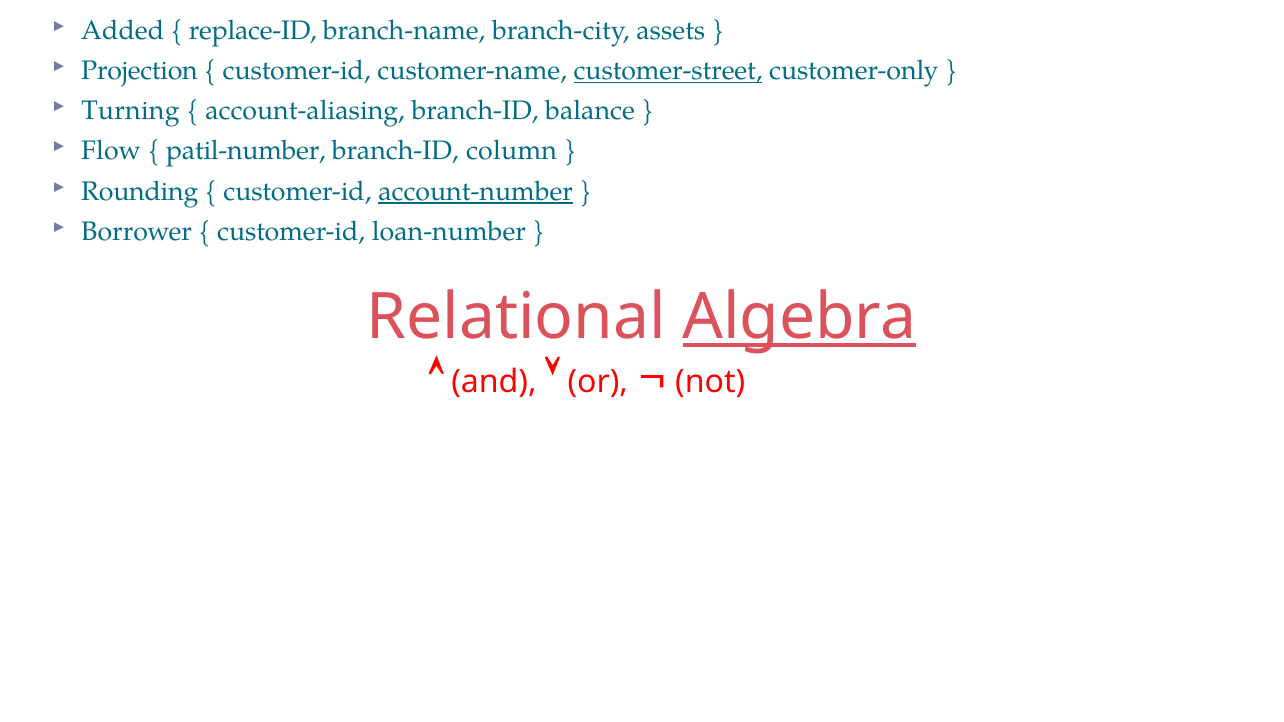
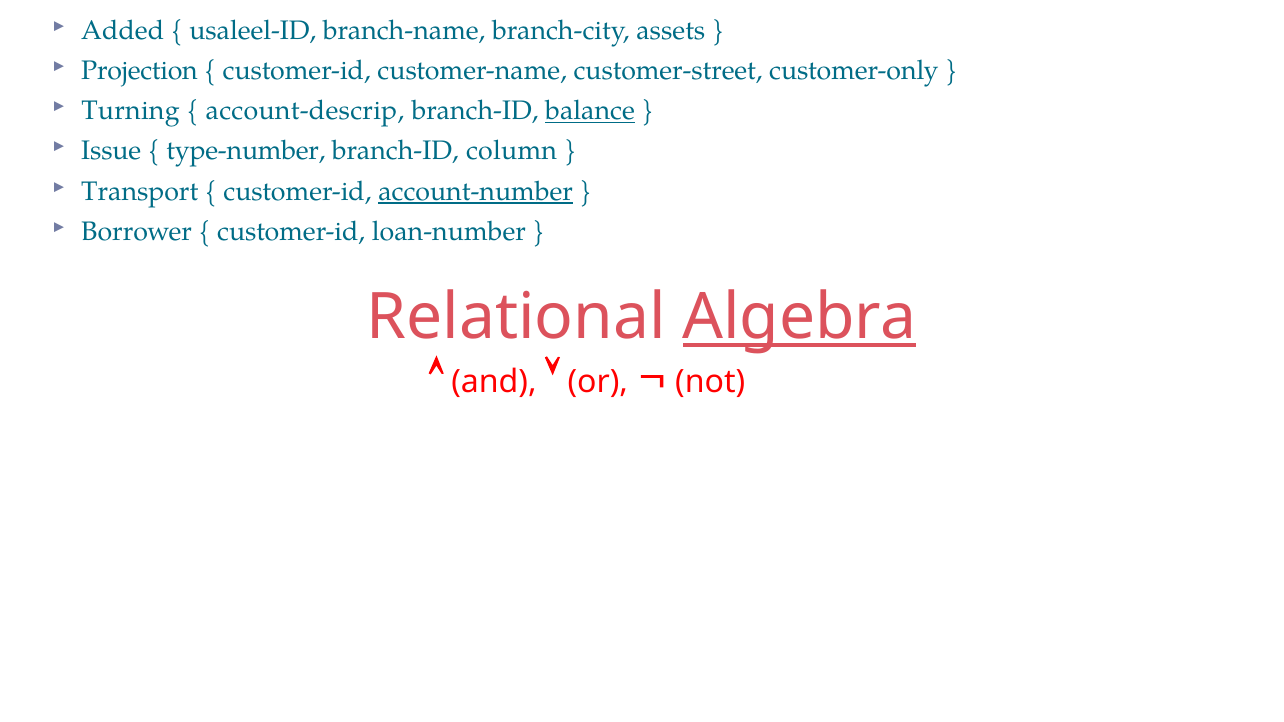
replace-ID: replace-ID -> usaleel-ID (253, 31)
customer-street underline: present -> none (668, 71)
account-aliasing: account-aliasing -> account-descrip (305, 111)
balance underline: none -> present (590, 111)
Flow: Flow -> Issue (111, 151)
patil-number: patil-number -> type-number (246, 151)
Rounding: Rounding -> Transport (140, 191)
